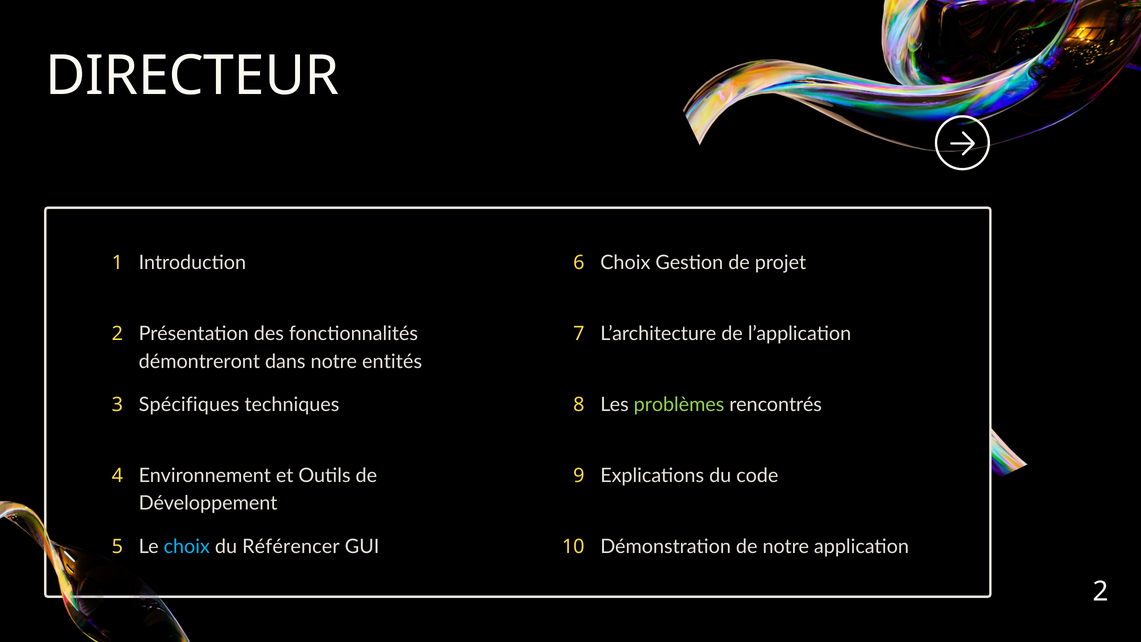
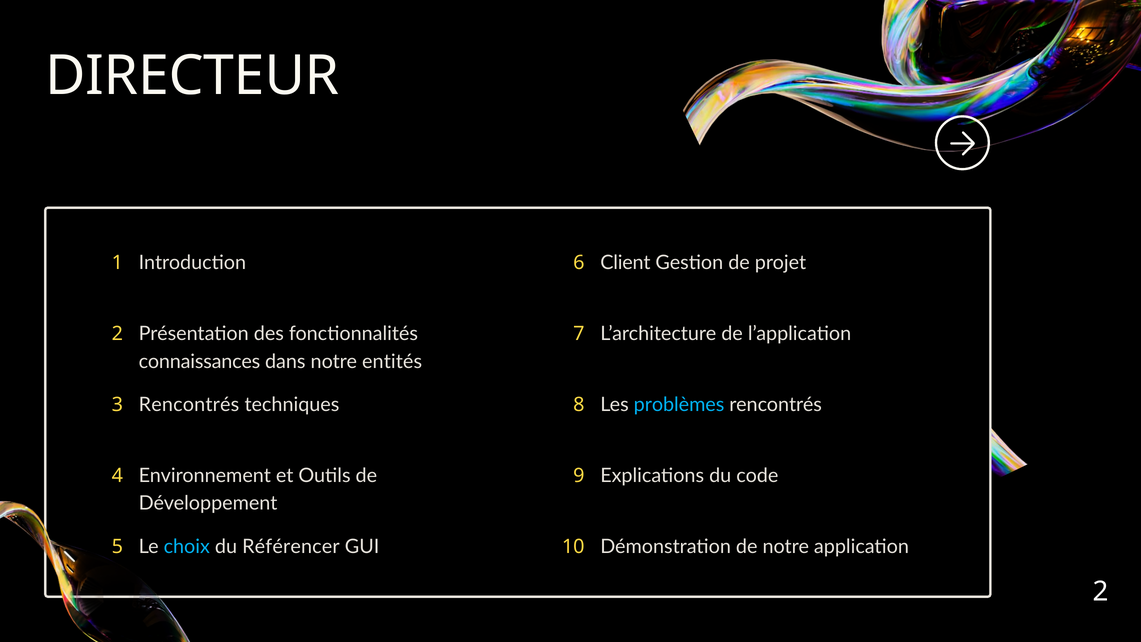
Choix: Choix -> Client (625, 263)
démontreront: démontreront -> connaissances (199, 361)
Spécifiques: Spécifiques -> Rencontrés (189, 405)
problèmes colour: light green -> light blue (679, 405)
